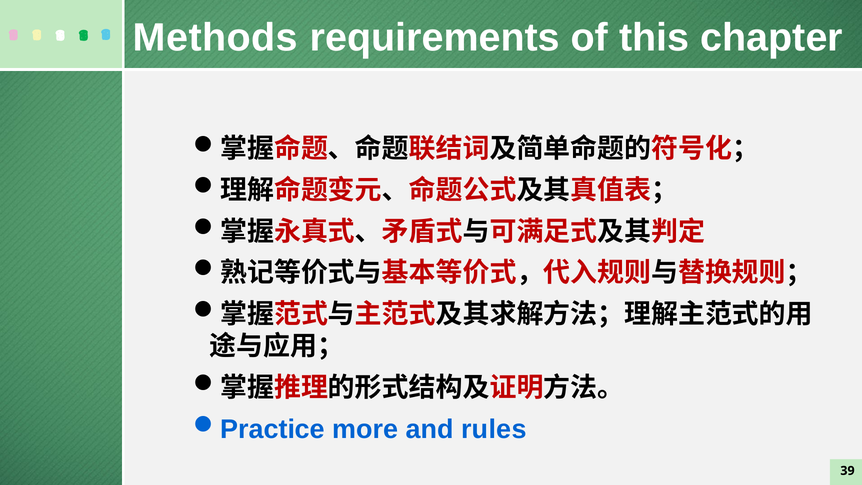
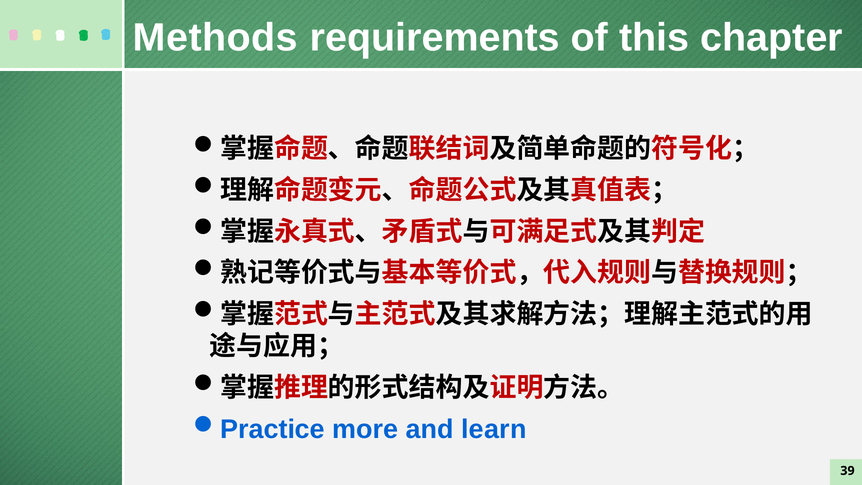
rules: rules -> learn (494, 429)
